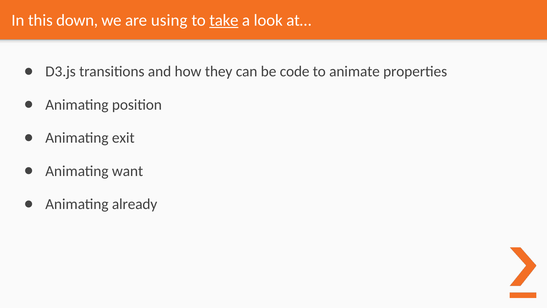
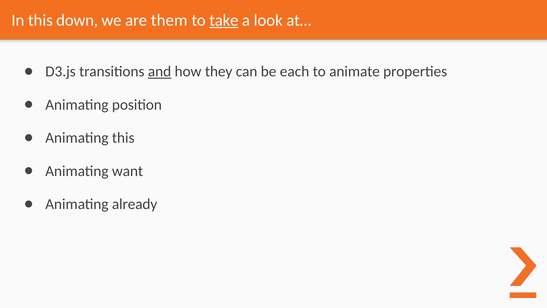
using: using -> them (169, 20)
and underline: none -> present (160, 72)
code: code -> each (295, 72)
Animating exit: exit -> this (123, 138)
